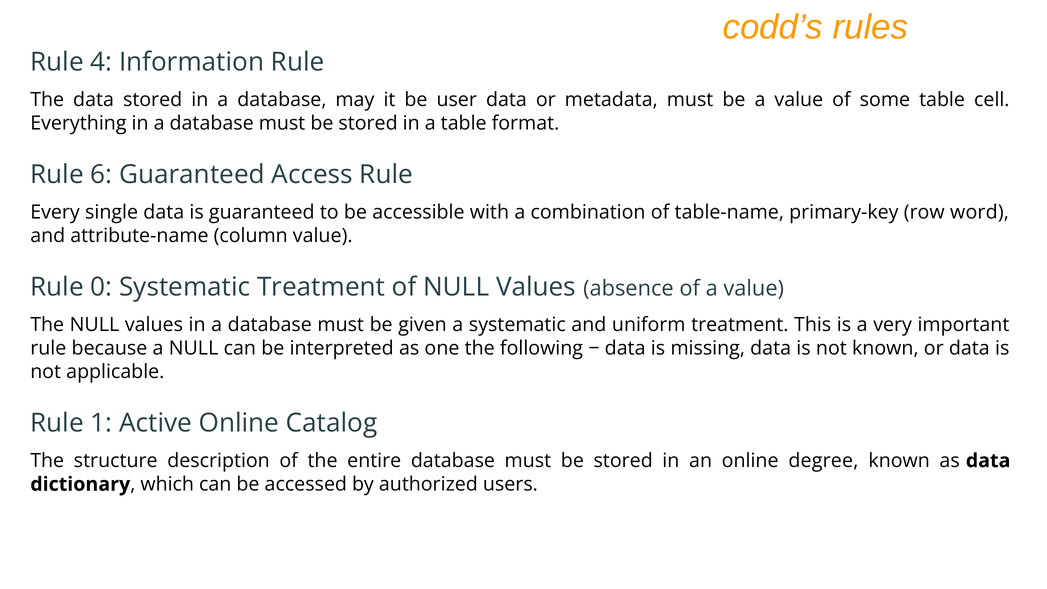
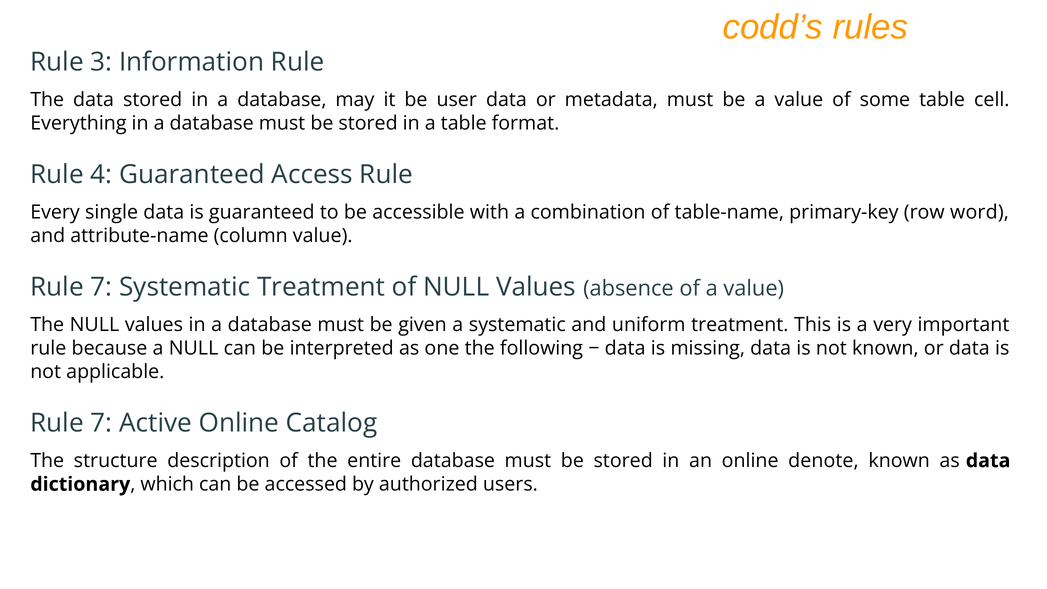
4: 4 -> 3 (101, 62)
6: 6 -> 4 (101, 175)
0: 0 -> 7 (101, 287)
1: 1 -> 7 (101, 423)
degree: degree -> denote (823, 461)
